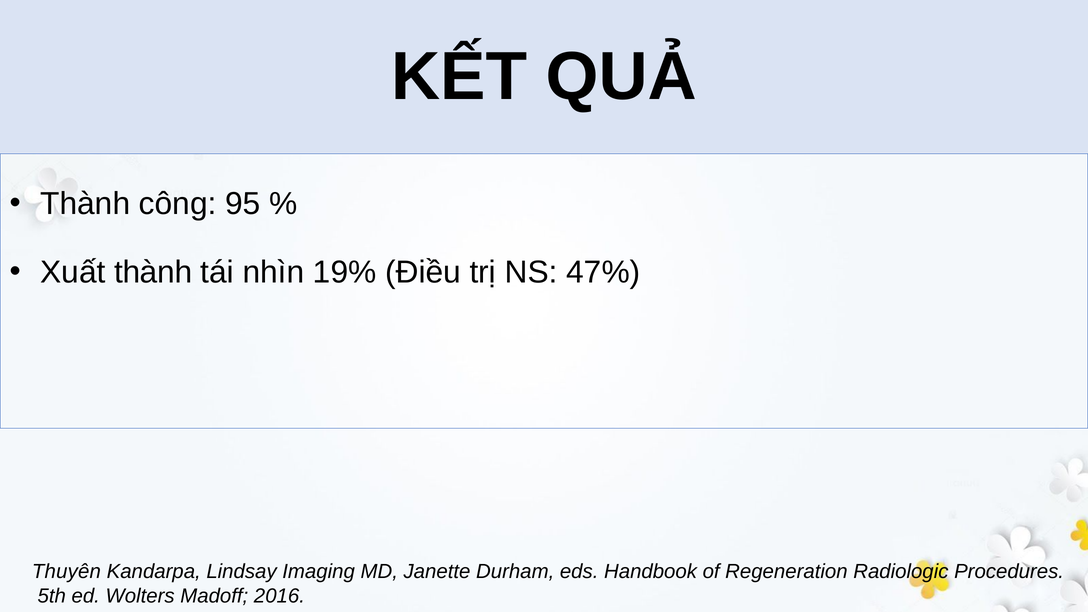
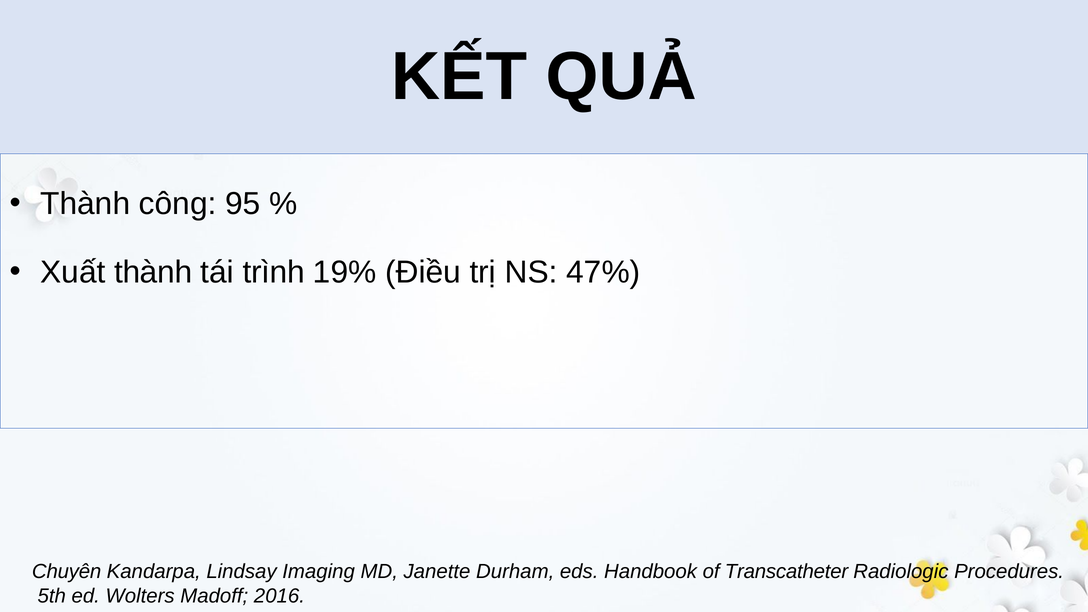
nhìn: nhìn -> trình (274, 272)
Thuyên: Thuyên -> Chuyên (67, 571)
Regeneration: Regeneration -> Transcatheter (787, 571)
